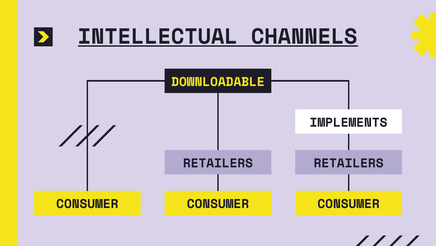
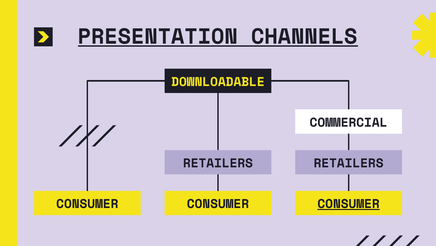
INTELLECTUAL: INTELLECTUAL -> PRESENTATION (158, 36)
IMPLEMENTS: IMPLEMENTS -> COMMERCIAL (349, 122)
CONSUMER underline: none -> present (349, 203)
